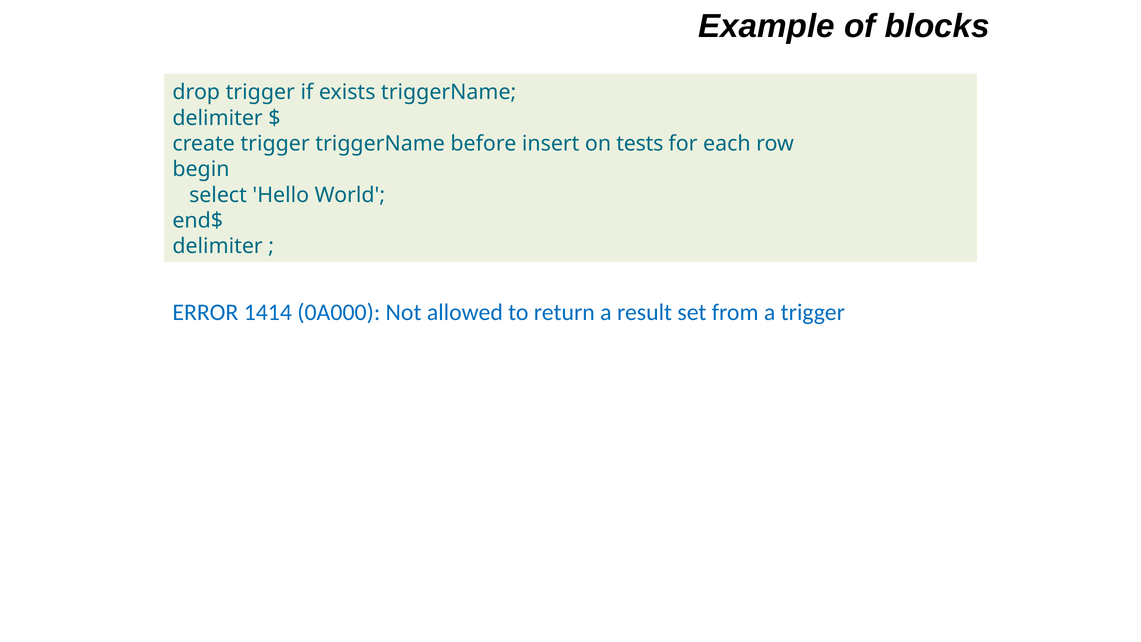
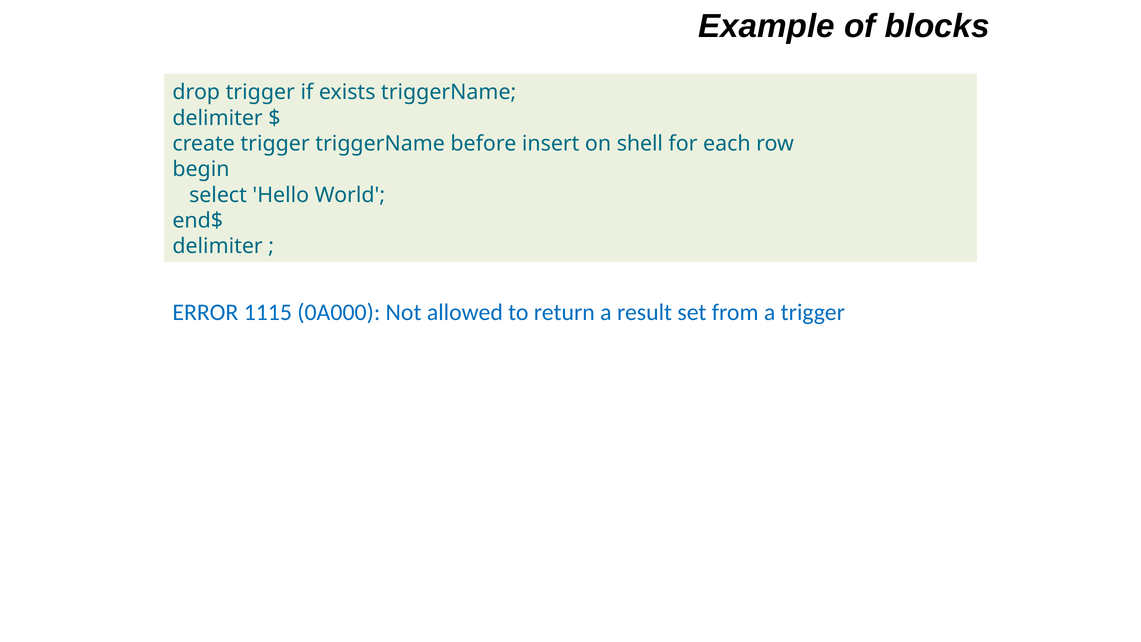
tests: tests -> shell (640, 144)
1414: 1414 -> 1115 (268, 313)
